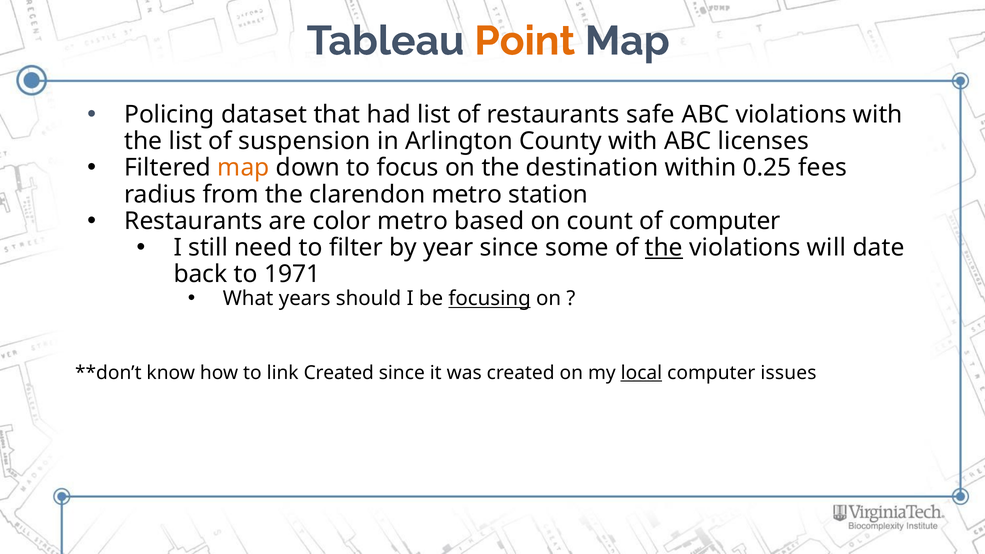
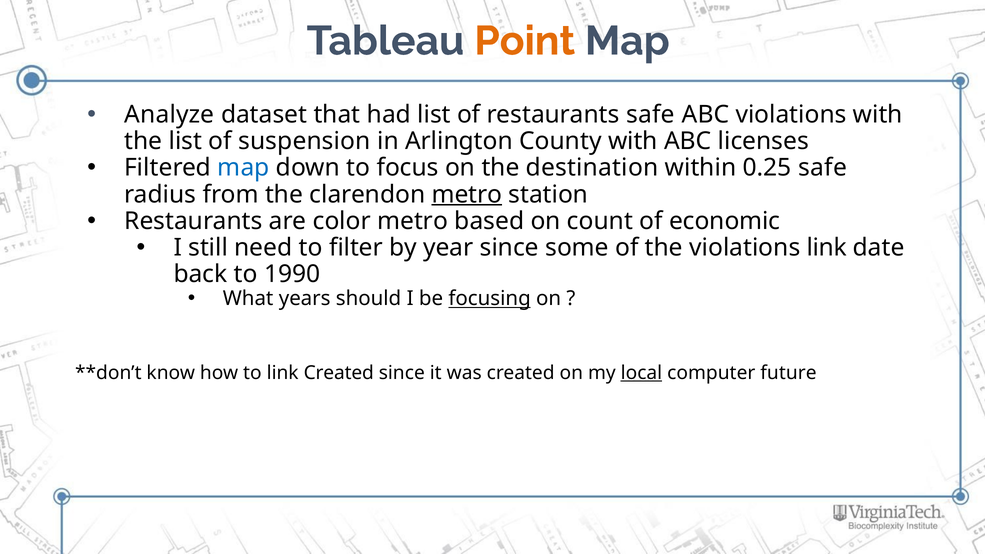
Policing: Policing -> Analyze (169, 115)
map colour: orange -> blue (244, 168)
0.25 fees: fees -> safe (823, 168)
metro underline: none -> present (467, 194)
of computer: computer -> economic (725, 221)
the underline: present -> none (664, 248)
violations will: will -> link (827, 248)
1971: 1971 -> 1990 (292, 274)
issues: issues -> future (788, 373)
